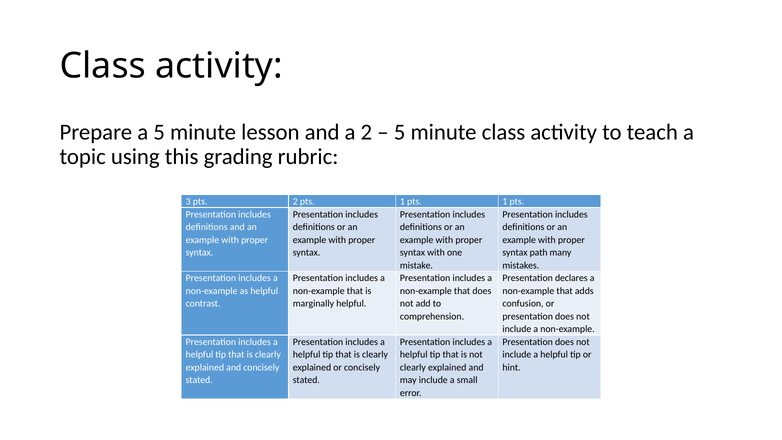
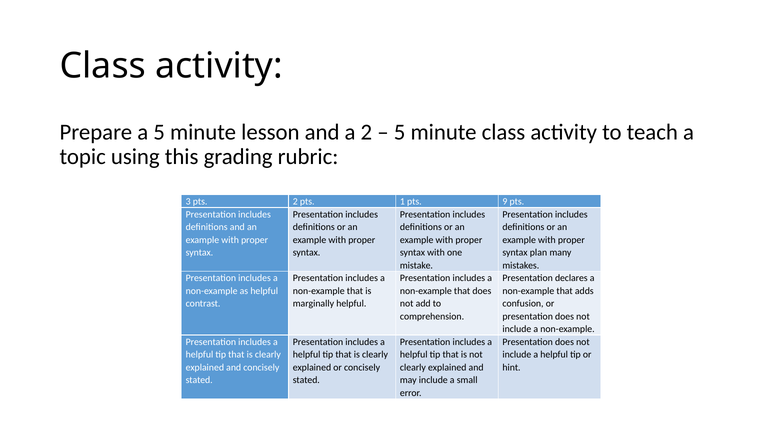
1 pts 1: 1 -> 9 (505, 202)
path: path -> plan (538, 253)
